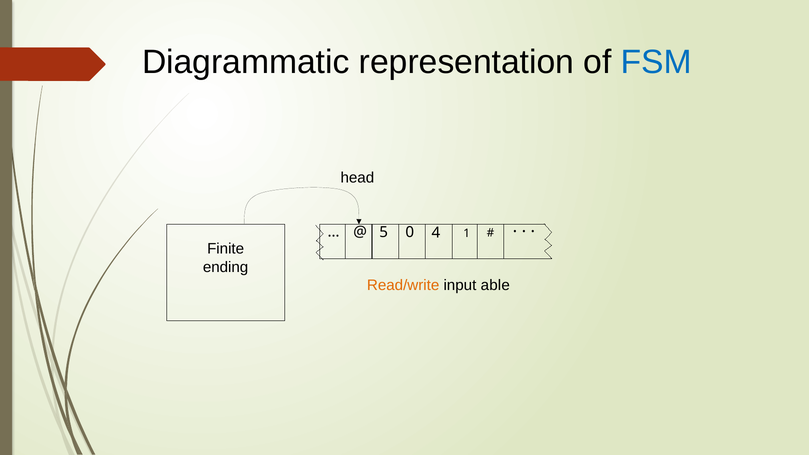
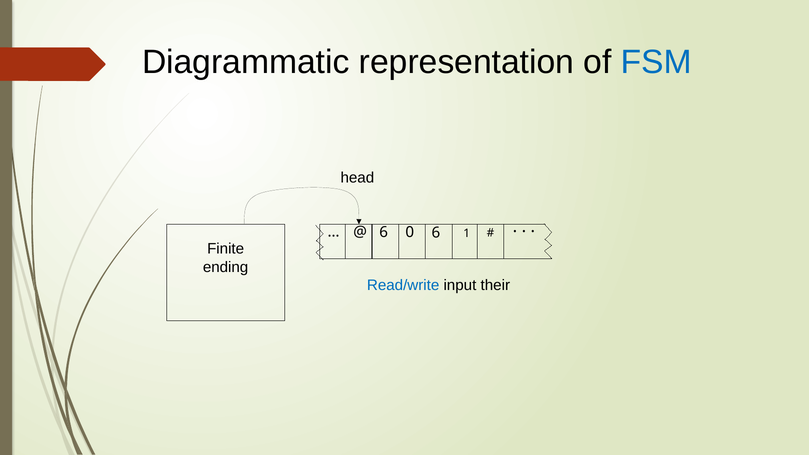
5: 5 -> 6 (384, 232)
0 4: 4 -> 6 (436, 233)
Read/write colour: orange -> blue (403, 285)
able: able -> their (495, 285)
